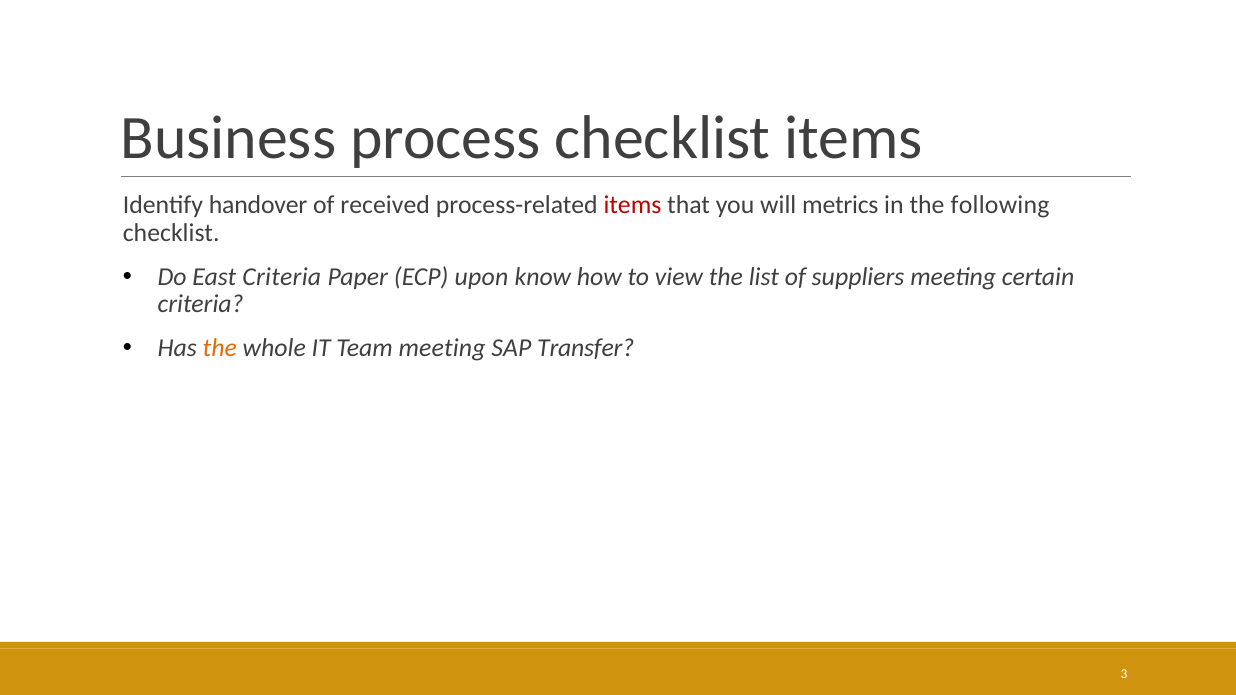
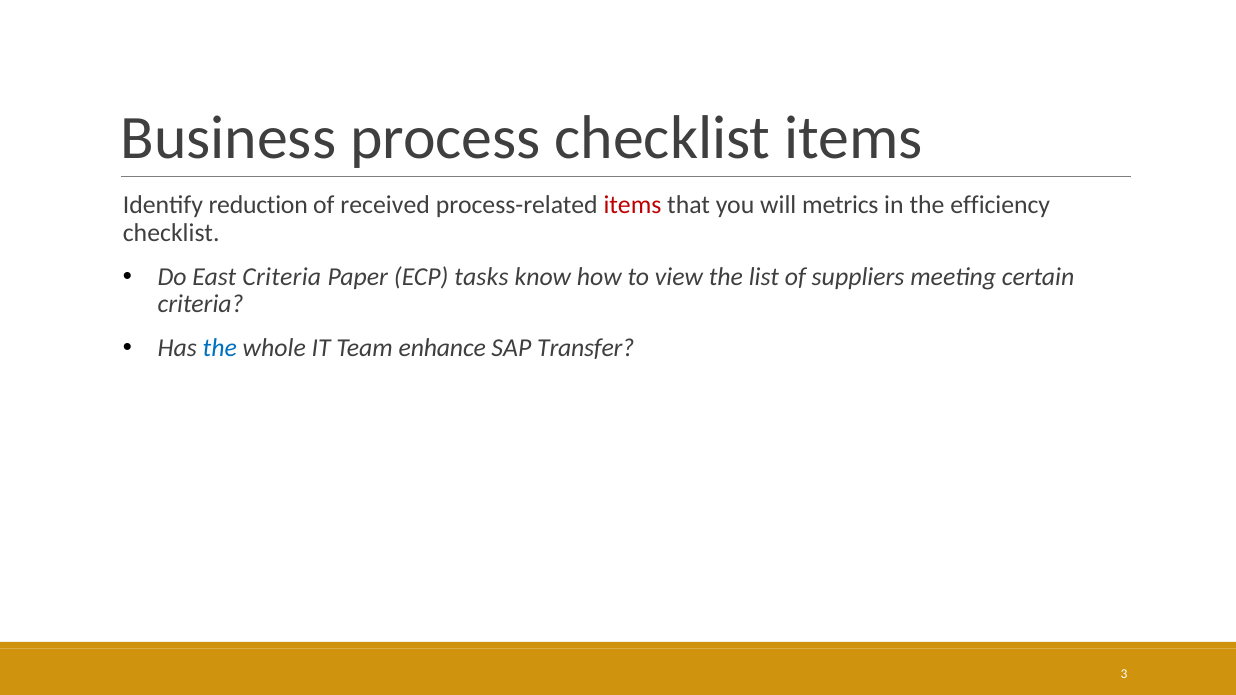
handover: handover -> reduction (258, 206)
following: following -> efficiency (1000, 206)
upon: upon -> tasks (481, 277)
the colour: orange -> blue (220, 348)
Team meeting: meeting -> enhance (442, 348)
